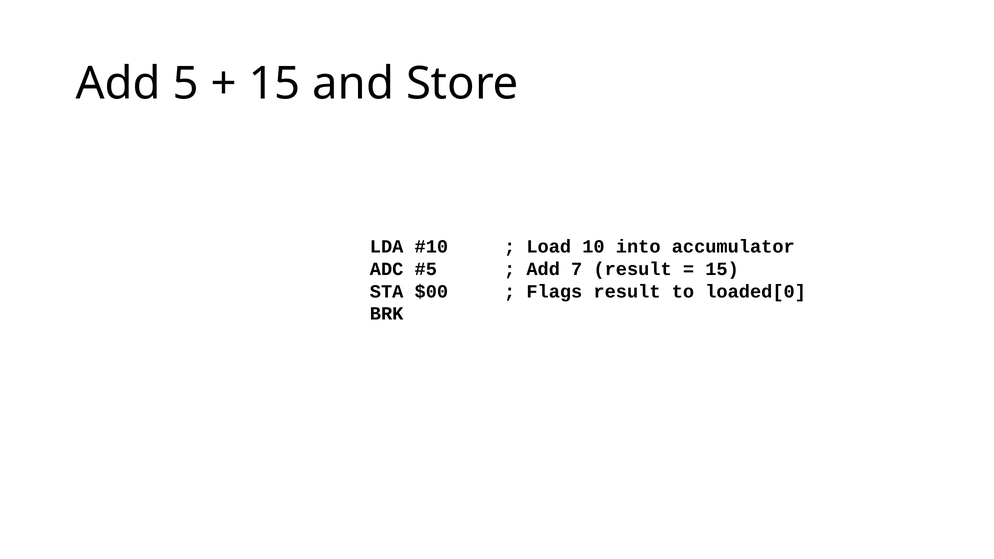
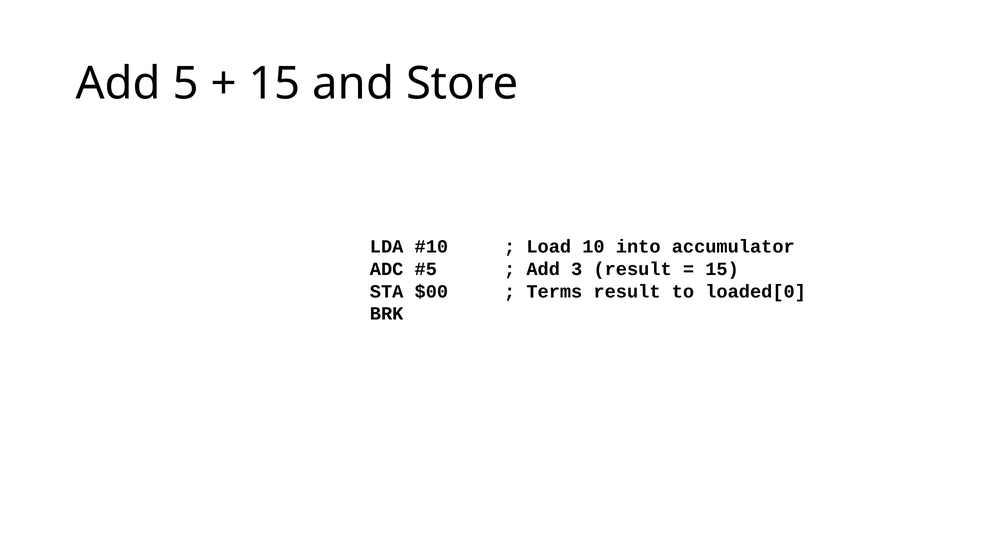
7: 7 -> 3 (577, 269)
Flags: Flags -> Terms (554, 291)
